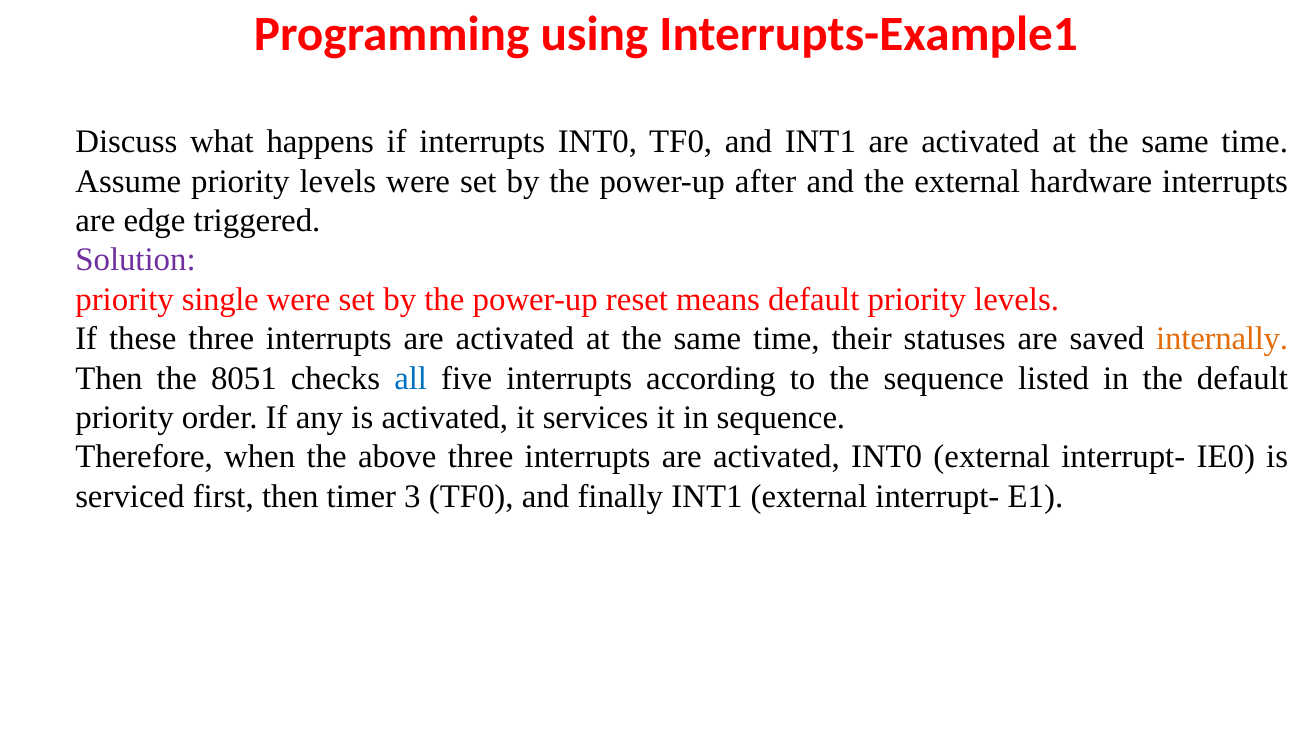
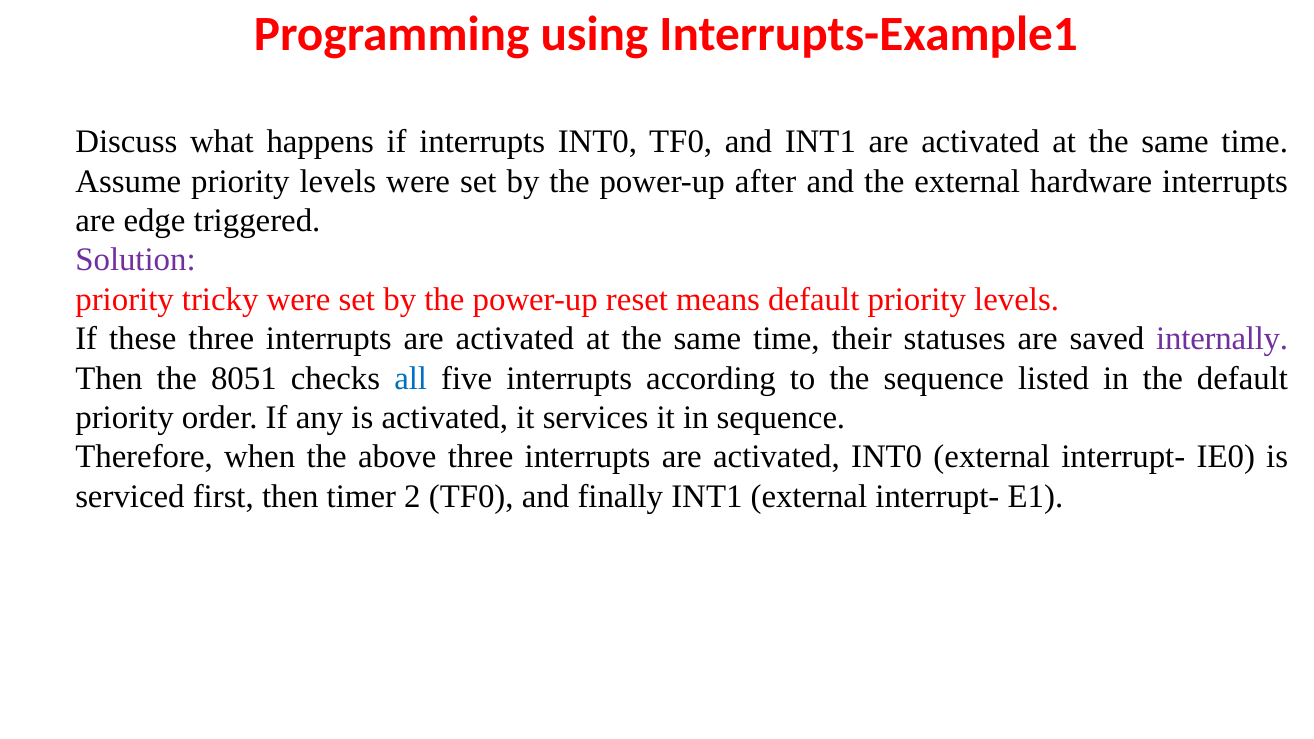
single: single -> tricky (220, 299)
internally colour: orange -> purple (1222, 339)
3: 3 -> 2 (412, 497)
